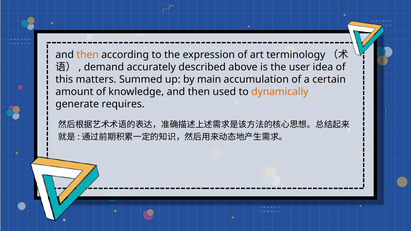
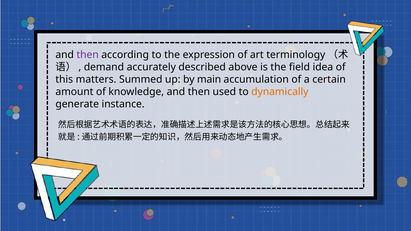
then colour: orange -> purple (88, 55)
user: user -> field (299, 67)
requires: requires -> instance (123, 104)
